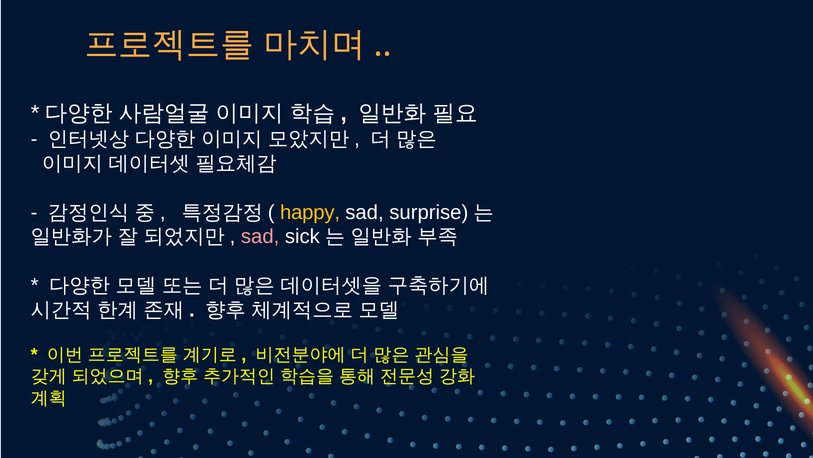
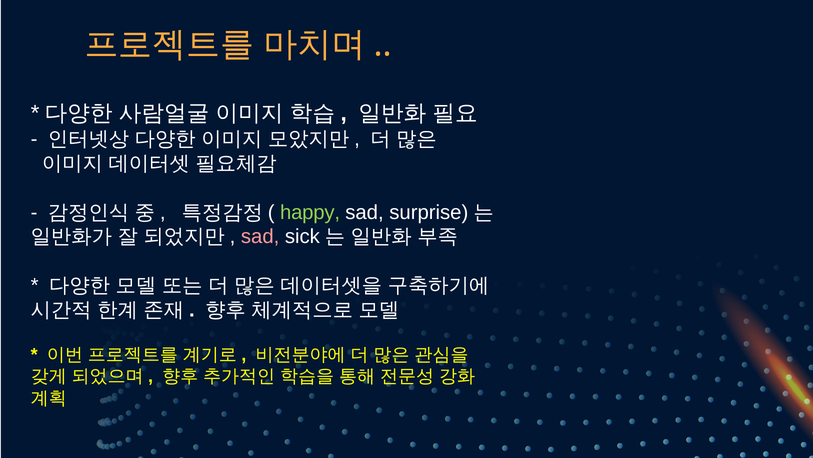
happy colour: yellow -> light green (310, 212)
